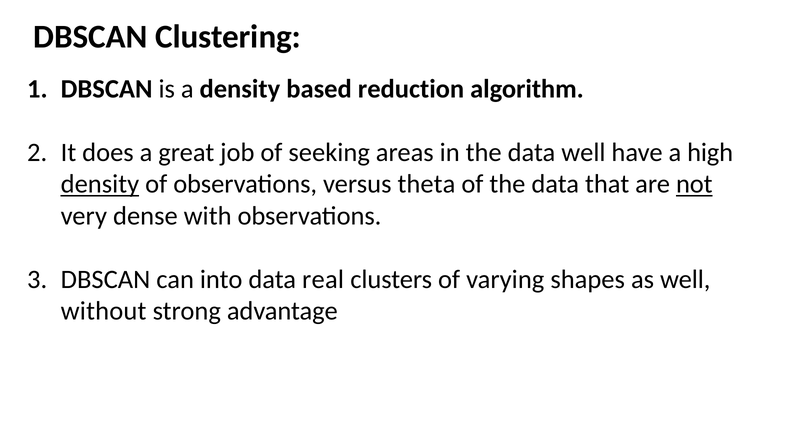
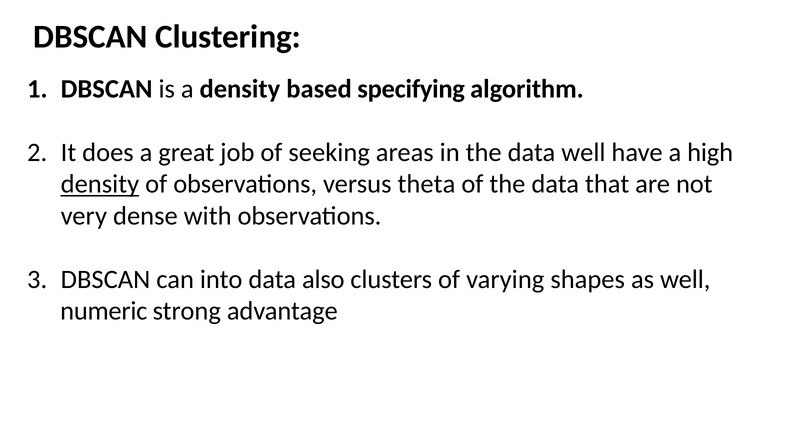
reduction: reduction -> specifying (411, 89)
not underline: present -> none (694, 184)
real: real -> also (323, 279)
without: without -> numeric (104, 311)
